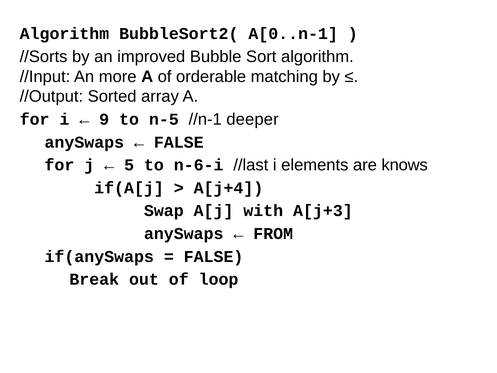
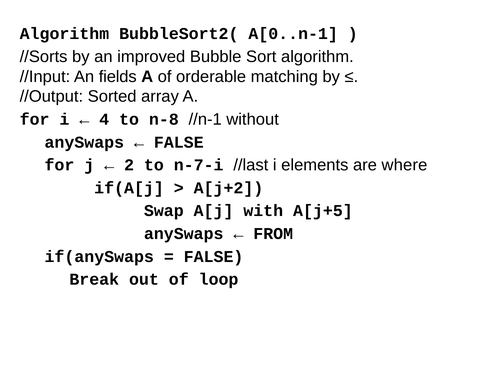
more: more -> fields (118, 77)
9: 9 -> 4 (104, 119)
n-5: n-5 -> n-8 (164, 119)
deeper: deeper -> without (253, 119)
5: 5 -> 2 (129, 165)
n-6-i: n-6-i -> n-7-i (199, 165)
knows: knows -> where (404, 165)
A[j+4: A[j+4 -> A[j+2 (228, 188)
A[j+3: A[j+3 -> A[j+5 (323, 211)
